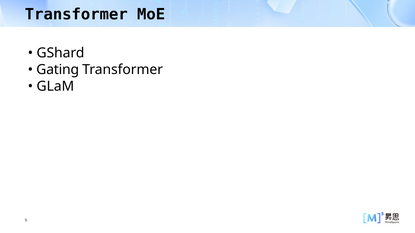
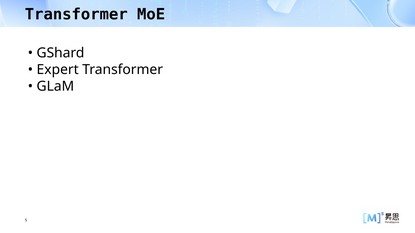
Gating: Gating -> Expert (58, 70)
